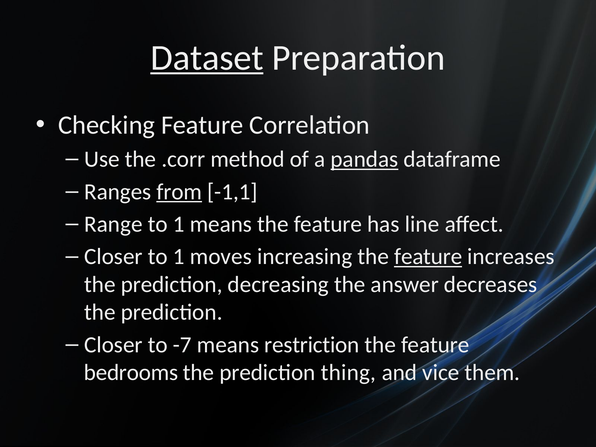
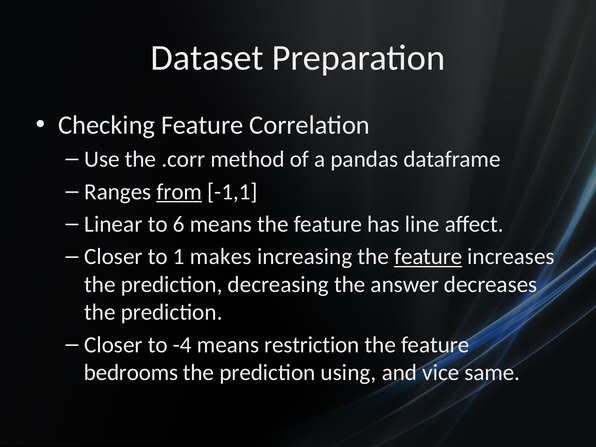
Dataset underline: present -> none (207, 58)
pandas underline: present -> none (364, 159)
Range: Range -> Linear (113, 224)
1: 1 -> 6 (179, 224)
moves: moves -> makes (221, 257)
-7: -7 -> -4 (182, 345)
thing: thing -> using (348, 373)
them: them -> same (492, 373)
